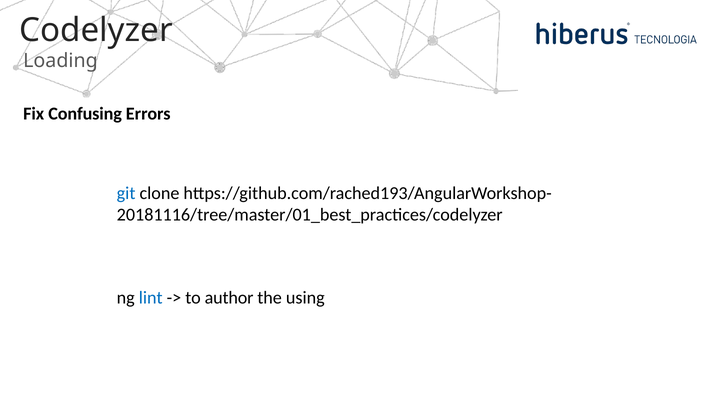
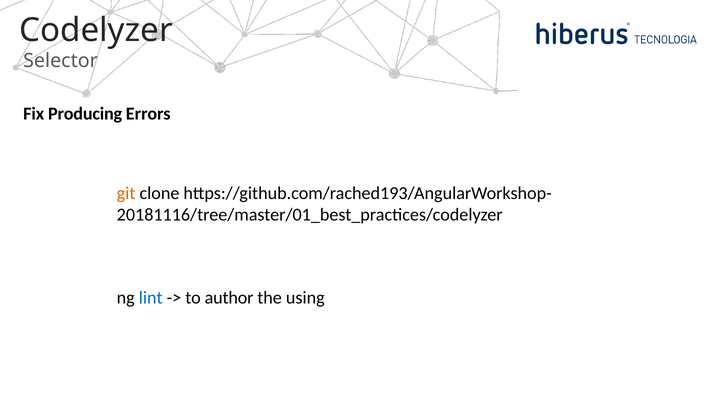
Loading: Loading -> Selector (60, 61)
Confusing: Confusing -> Producing (85, 114)
git colour: blue -> orange (126, 193)
